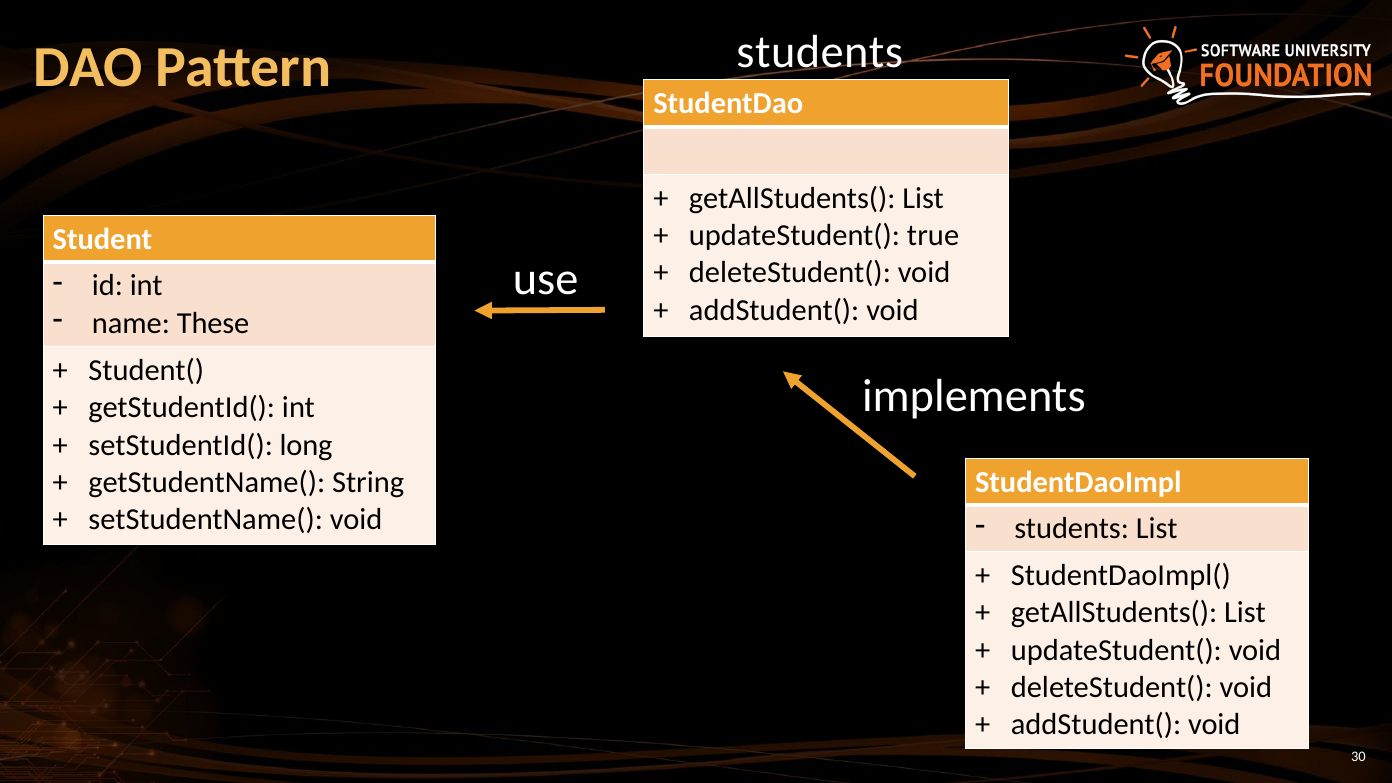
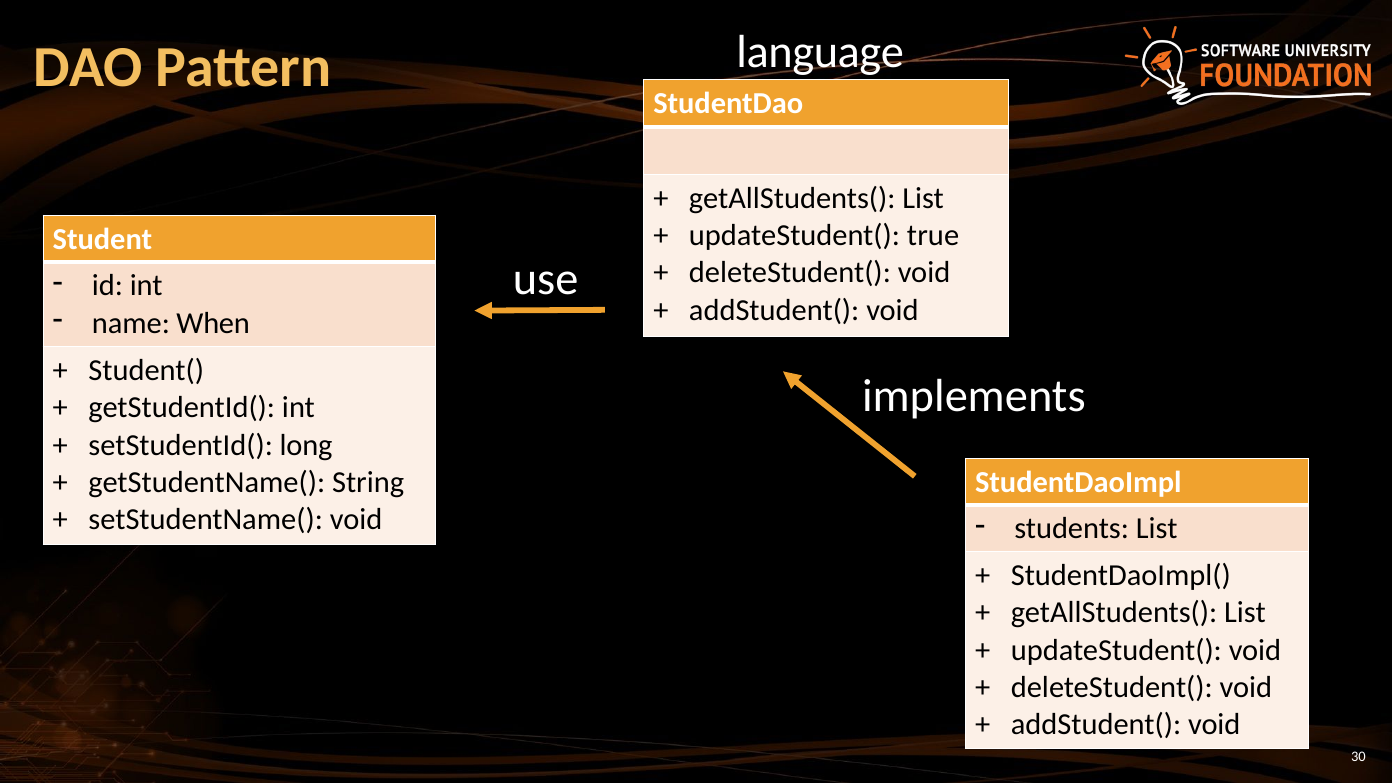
students: students -> language (820, 52)
These: These -> When (213, 323)
